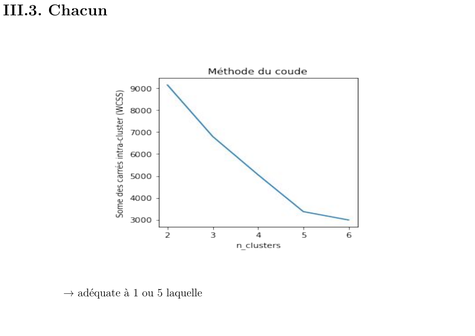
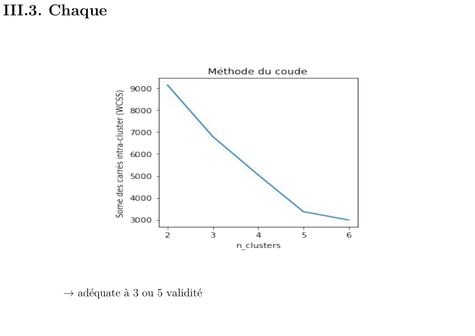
Chacun: Chacun -> Chaque (78, 10)
1: 1 -> 3 (136, 292)
laquelle: laquelle -> validité (184, 292)
